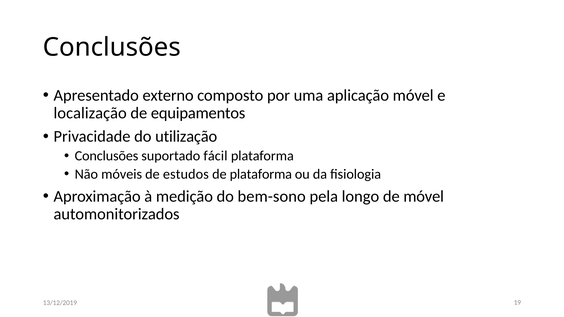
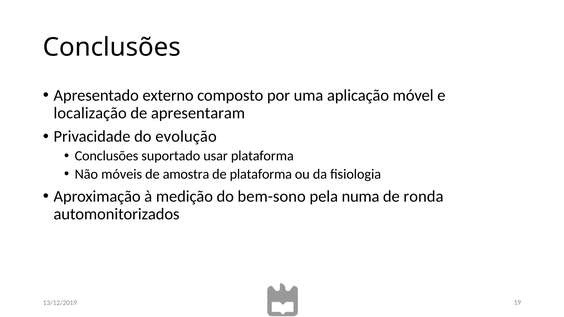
equipamentos: equipamentos -> apresentaram (198, 113)
utilização: utilização -> evolução (186, 137)
fácil: fácil -> usar (216, 156)
estudos: estudos -> amostra (186, 174)
longo: longo -> numa (361, 197)
de móvel: móvel -> ronda (423, 197)
